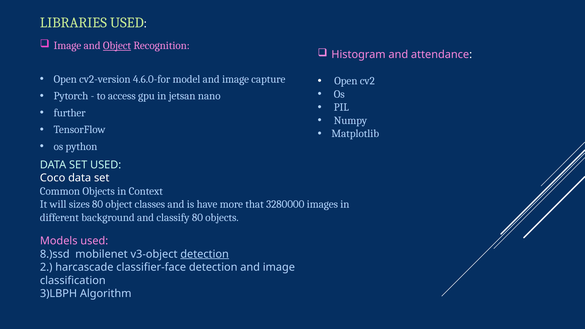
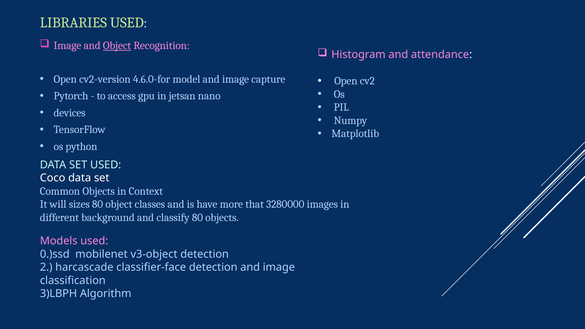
further: further -> devices (70, 113)
8.)ssd: 8.)ssd -> 0.)ssd (55, 254)
detection underline: present -> none (205, 254)
